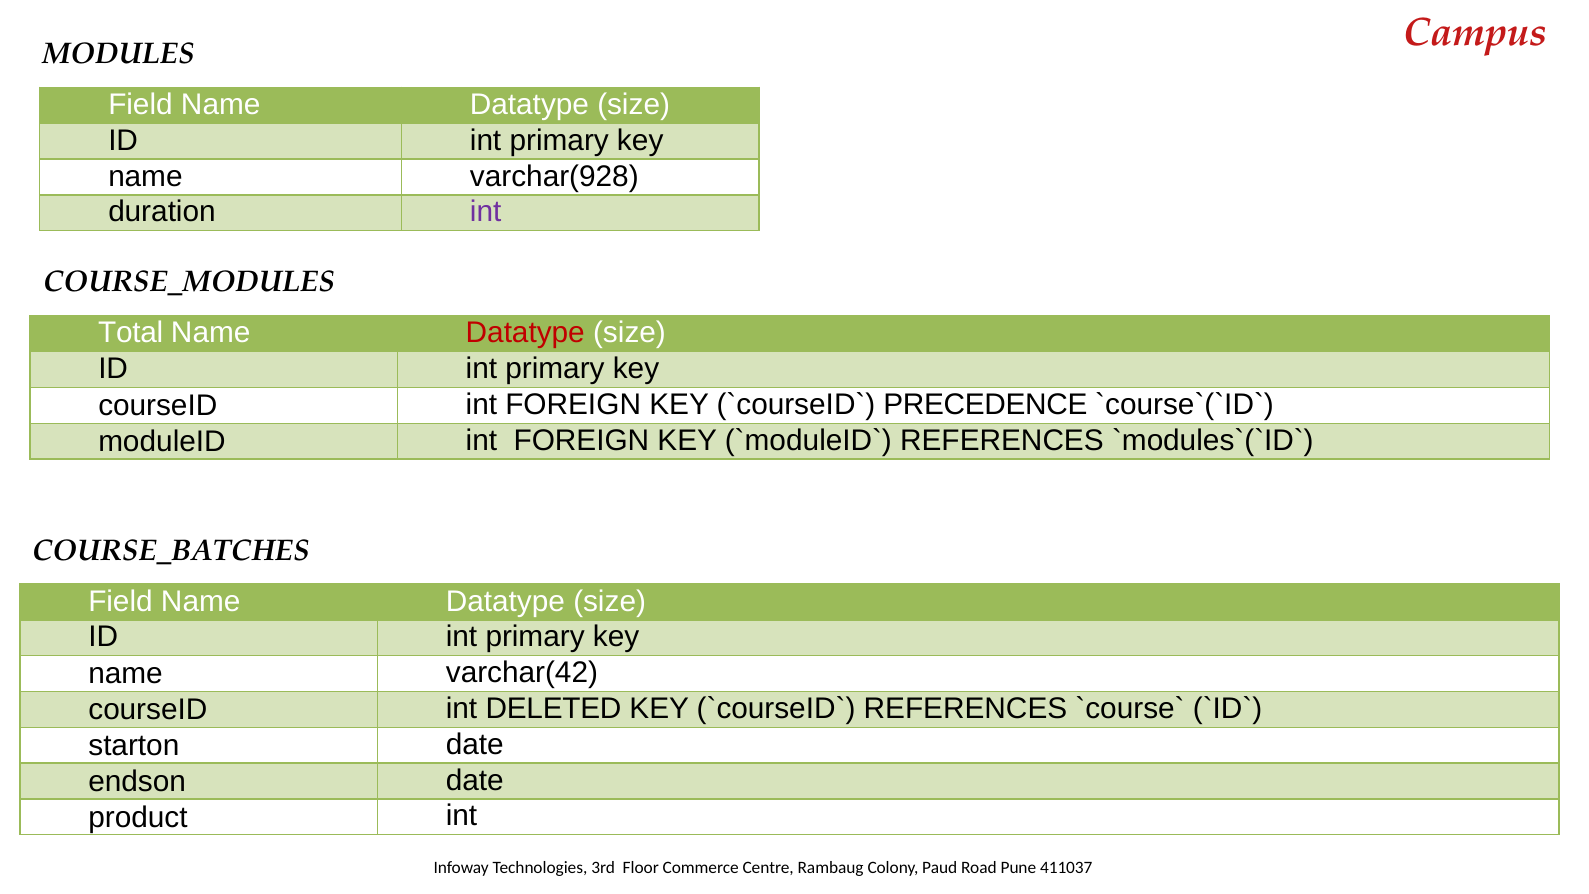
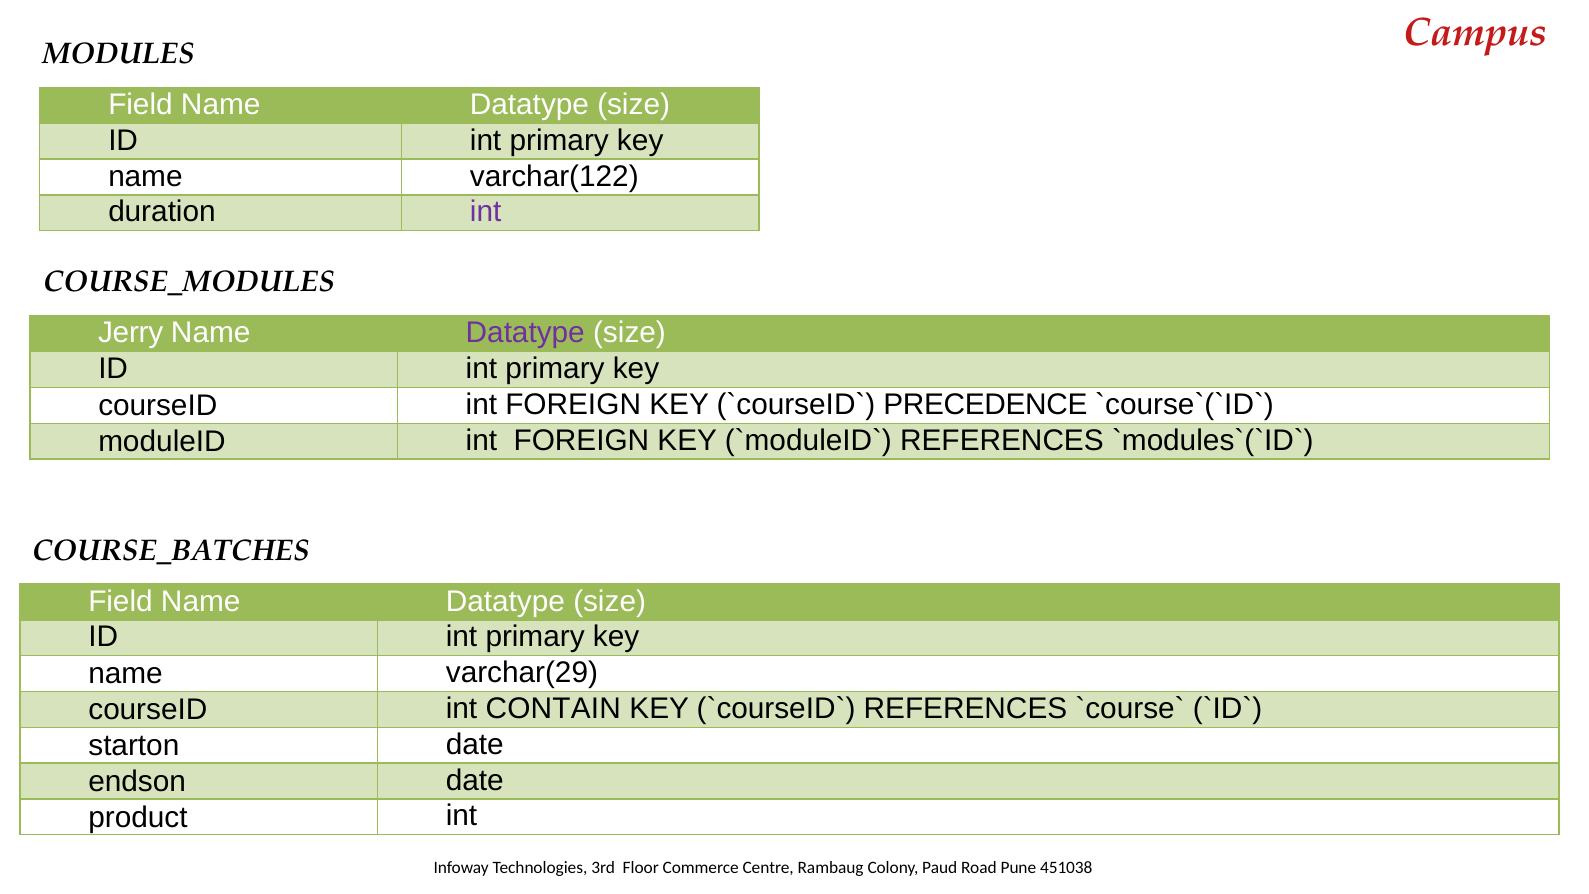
varchar(928: varchar(928 -> varchar(122 (554, 176)
Total: Total -> Jerry (131, 333)
Datatype colour: red -> purple (525, 333)
varchar(42: varchar(42 -> varchar(29 (522, 673)
DELETED: DELETED -> CONTAIN (553, 709)
411037: 411037 -> 451038 (1066, 868)
